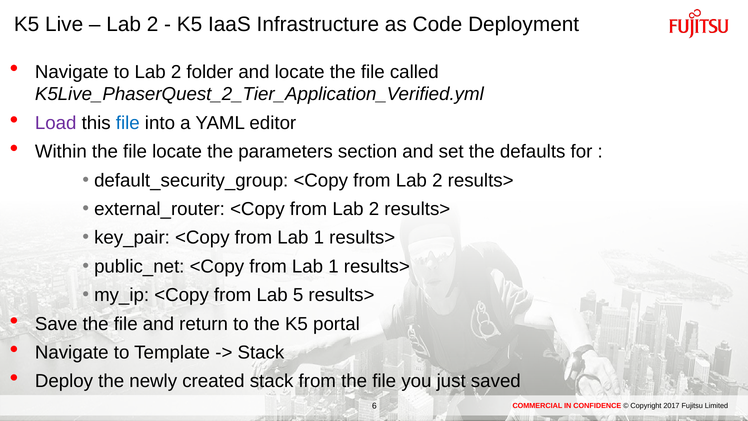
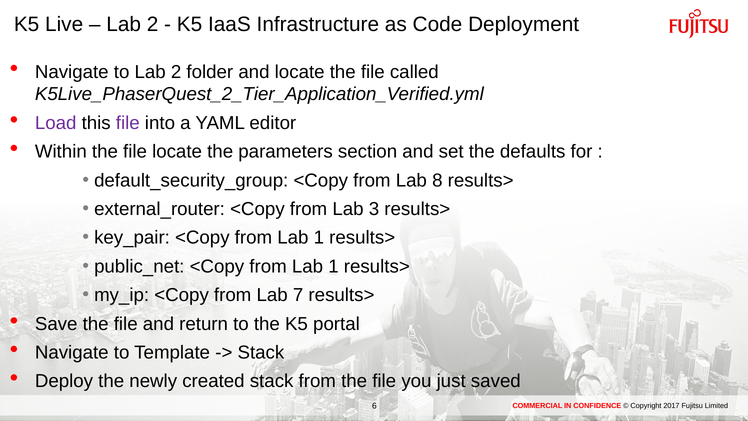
file colour: blue -> purple (128, 123)
2: 2 -> 8 (437, 180)
2: 2 -> 3 (374, 209)
5: 5 -> 7 (298, 295)
